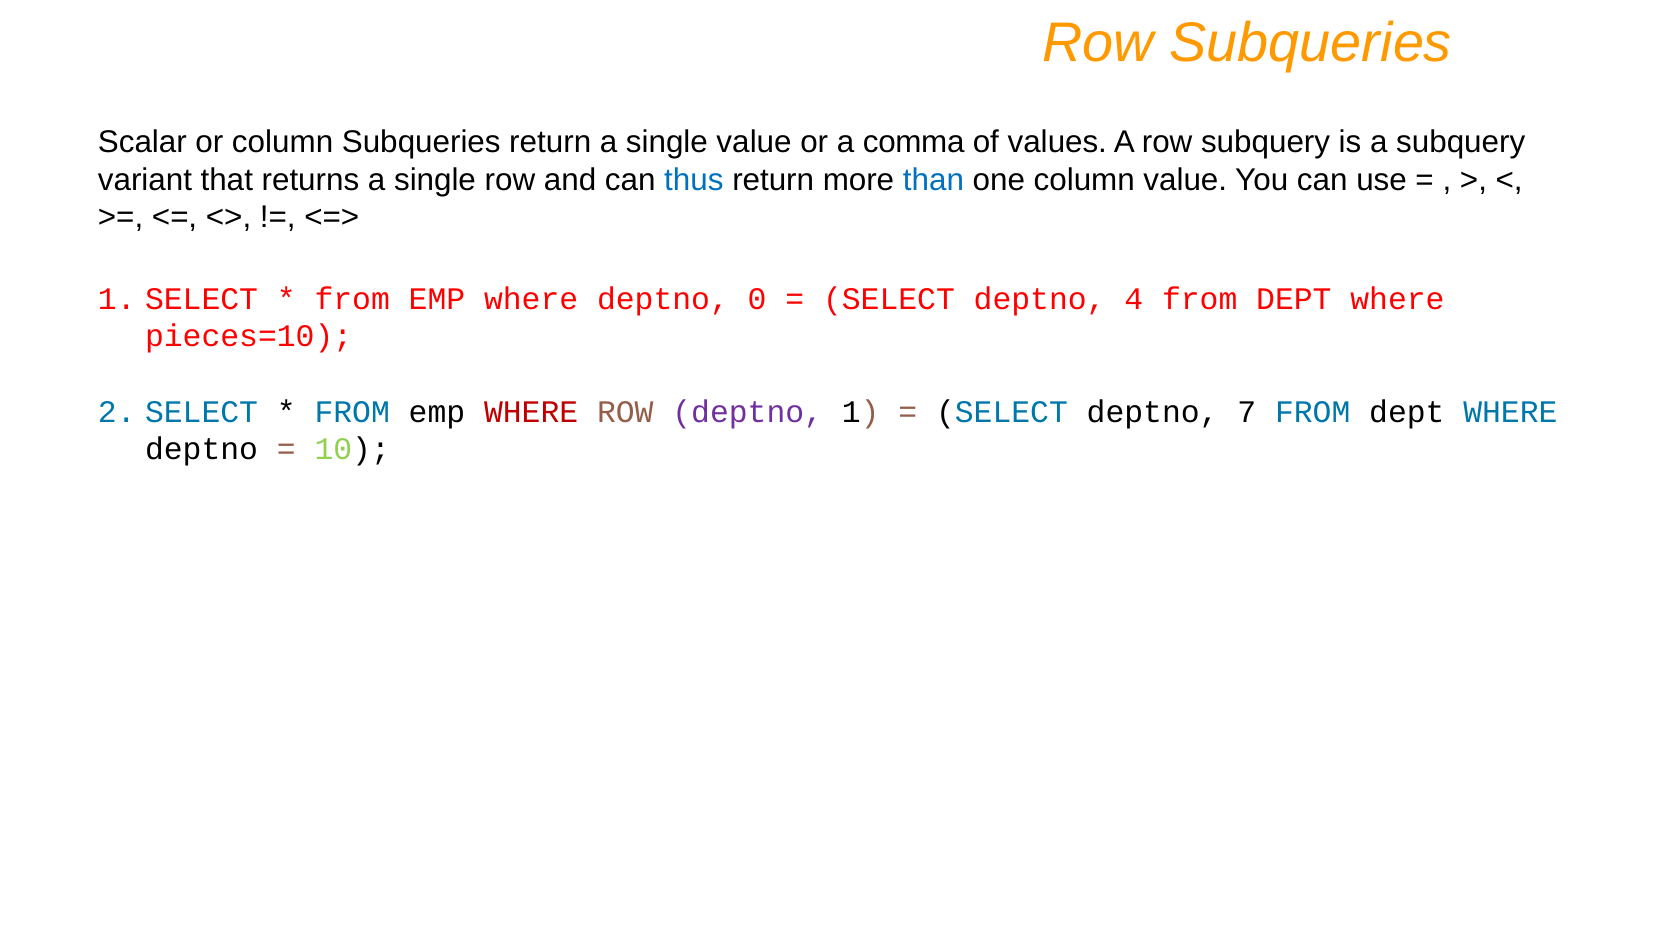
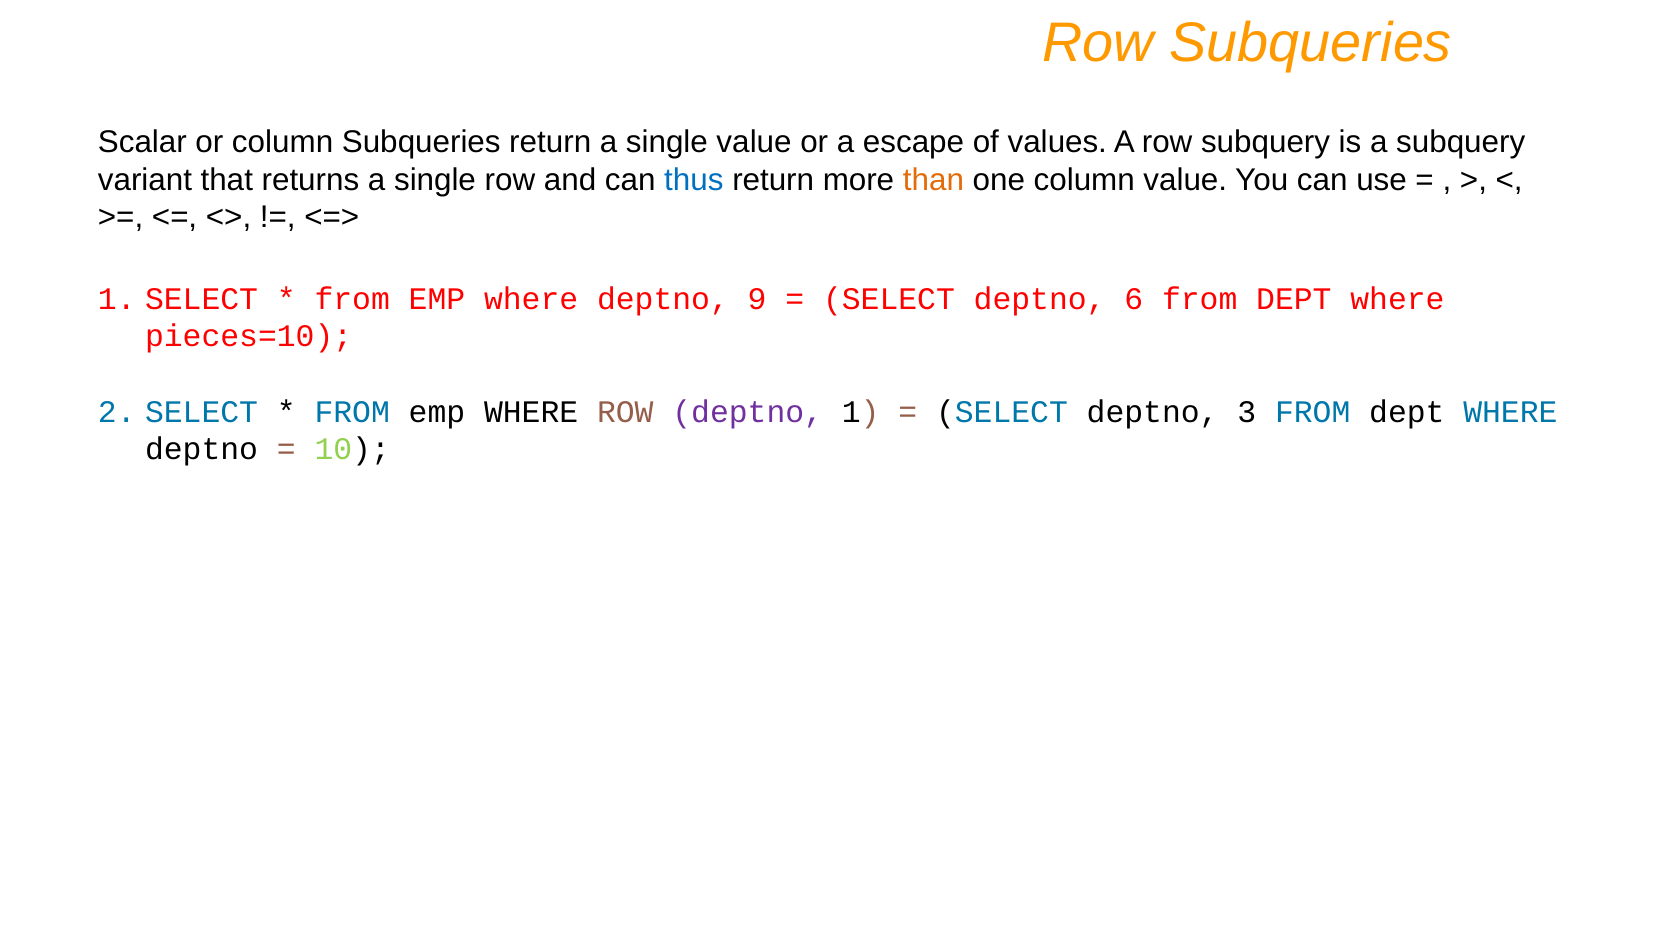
comma: comma -> escape (914, 142)
than colour: blue -> orange (933, 180)
0: 0 -> 9 (757, 299)
4: 4 -> 6 (1134, 299)
WHERE colour: red -> black (531, 412)
7: 7 -> 3 (1247, 412)
